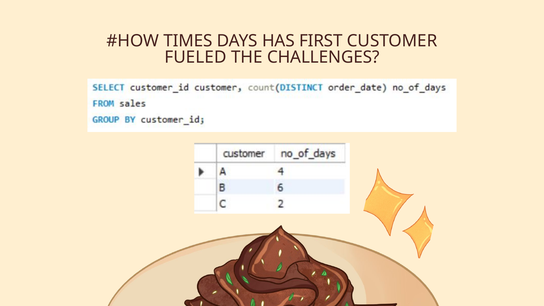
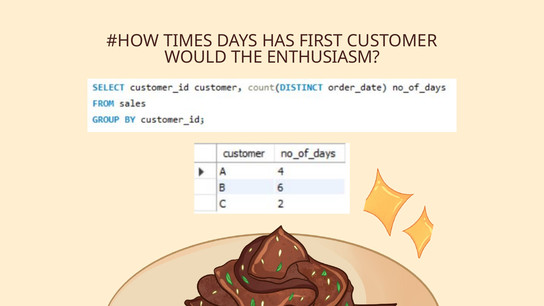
FUELED: FUELED -> WOULD (196, 57)
CHALLENGES: CHALLENGES -> ENTHUSIASM (323, 57)
